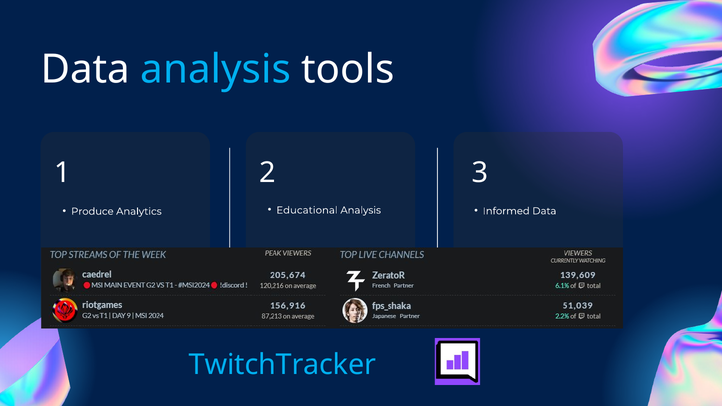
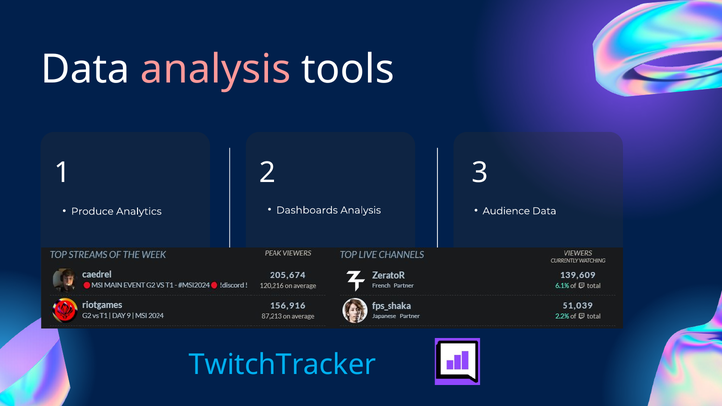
analysis colour: light blue -> pink (216, 69)
Educational: Educational -> Dashboards (307, 210)
Informed: Informed -> Audience (506, 211)
